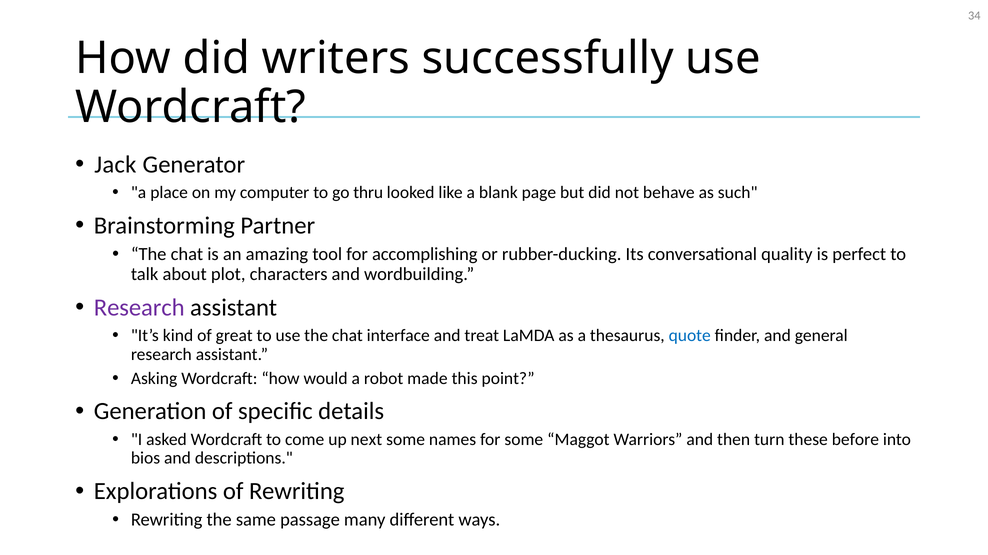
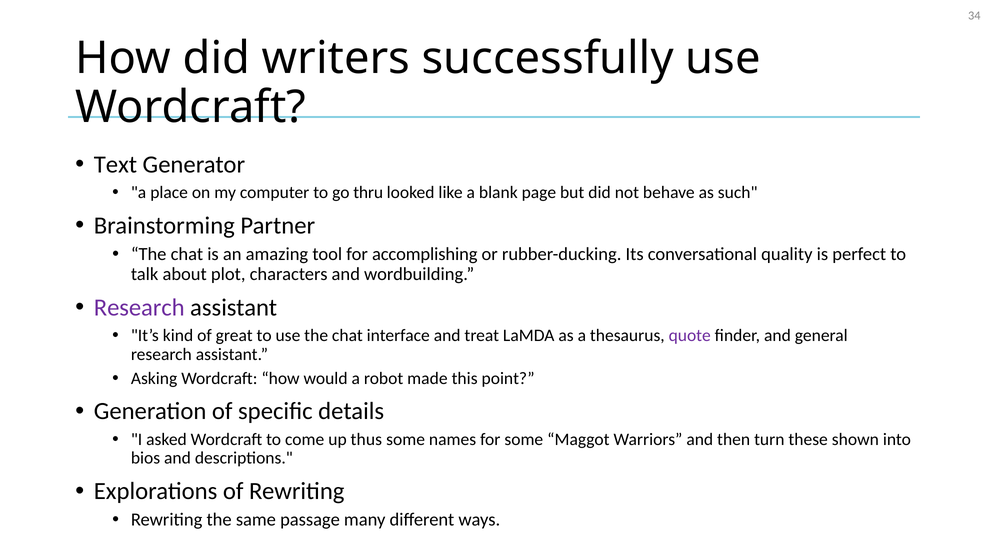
Jack: Jack -> Text (115, 165)
quote colour: blue -> purple (690, 336)
next: next -> thus (366, 440)
before: before -> shown (855, 440)
